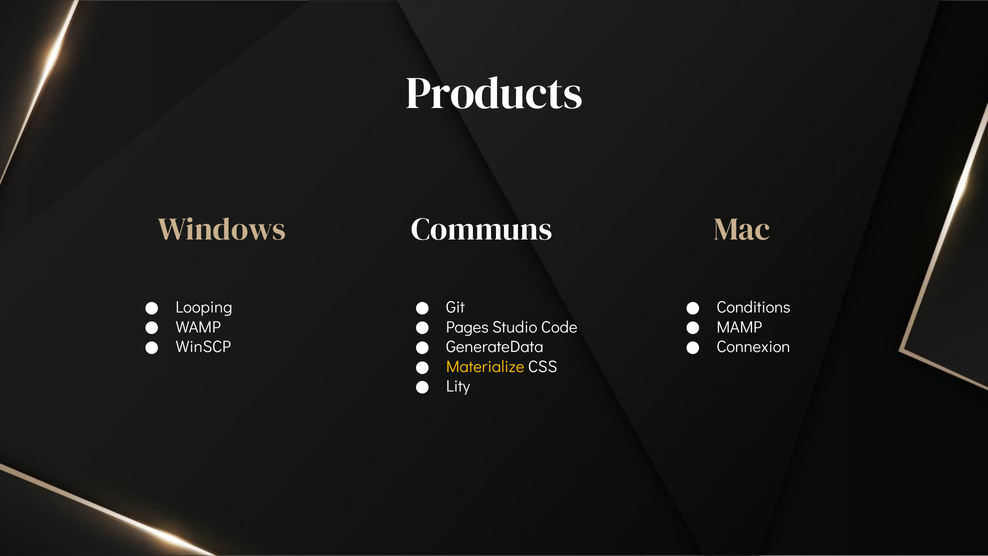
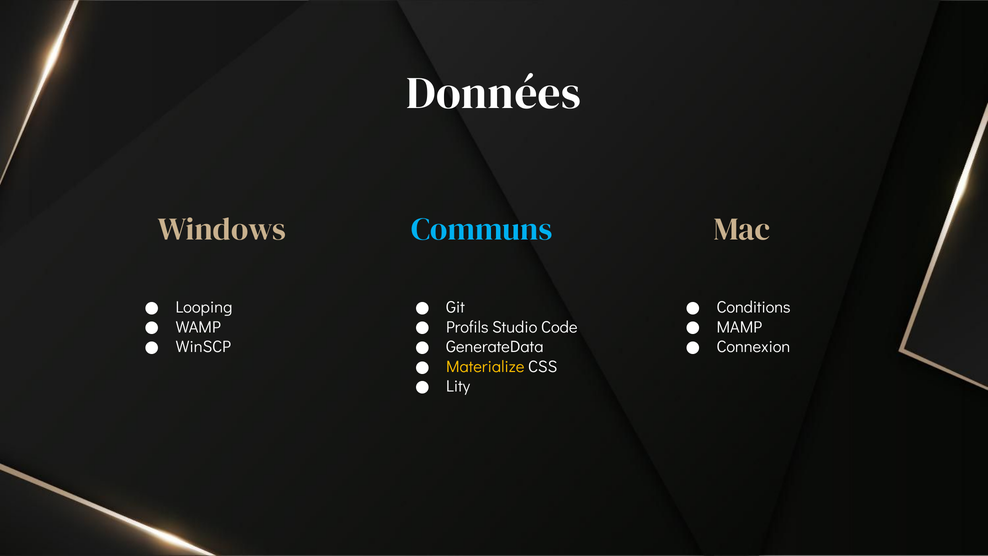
Products: Products -> Données (494, 93)
Communs colour: white -> light blue (482, 229)
Pages: Pages -> Profils (467, 327)
